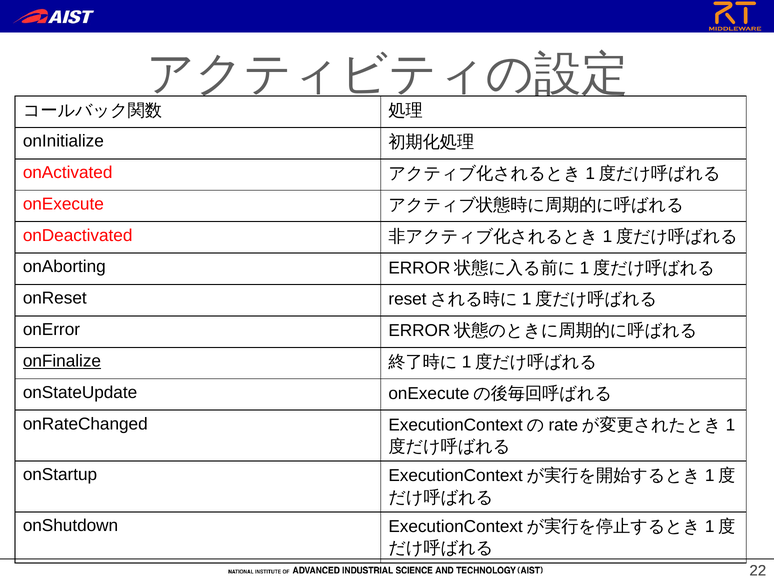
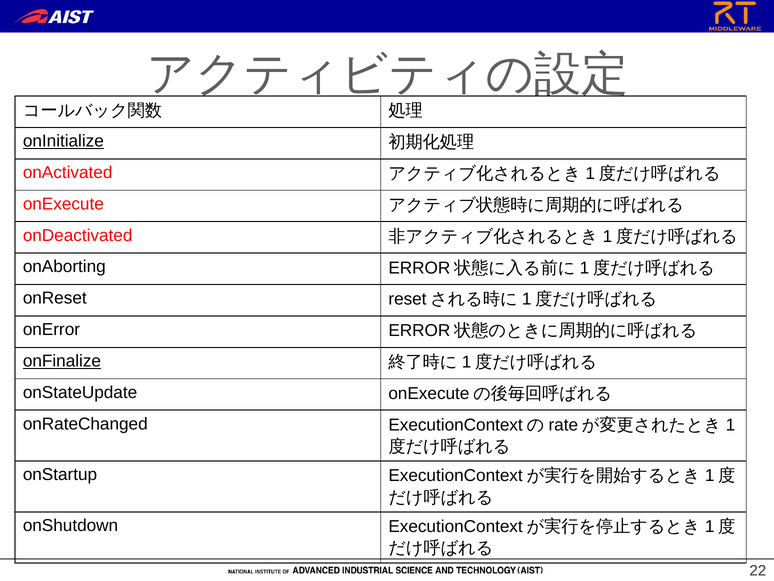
onInitialize underline: none -> present (63, 141)
